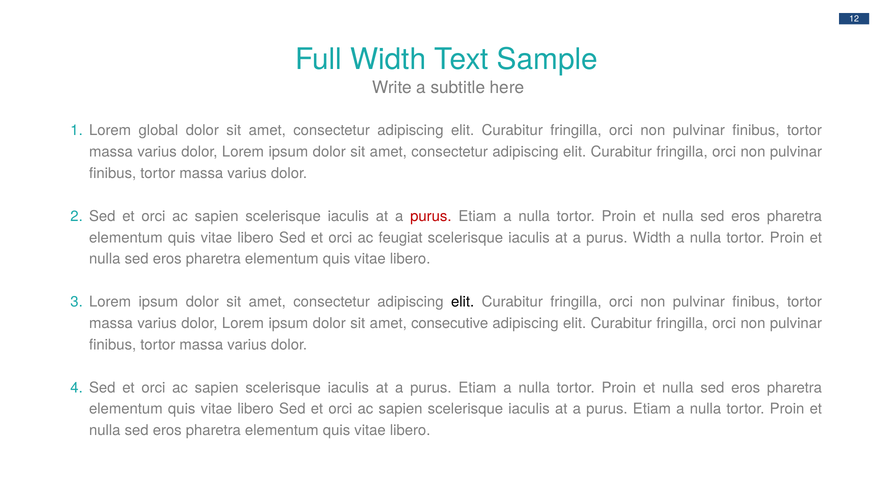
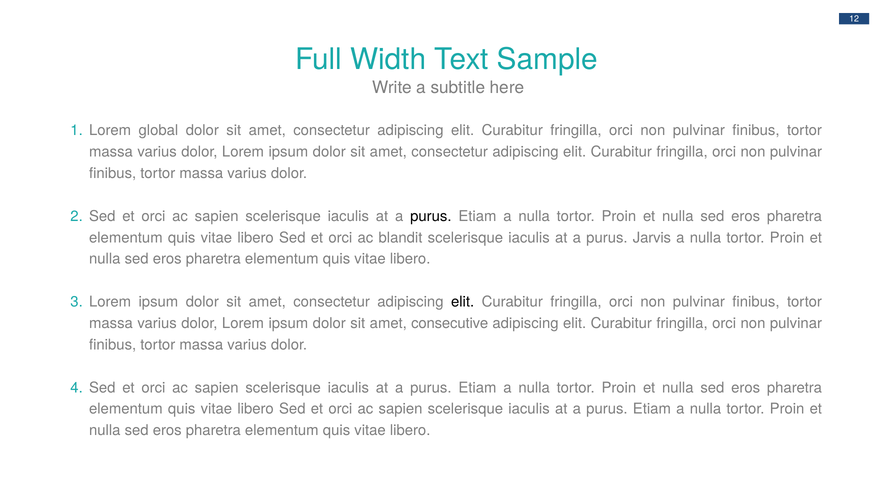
purus colour: red -> black (431, 216)
feugiat: feugiat -> blandit (401, 238)
purus Width: Width -> Jarvis (652, 238)
